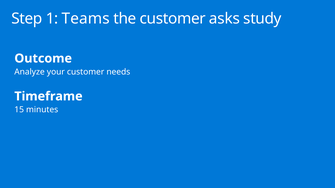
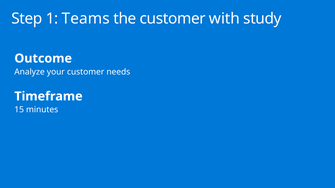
asks: asks -> with (224, 19)
